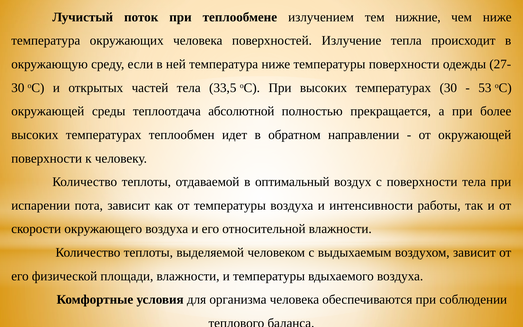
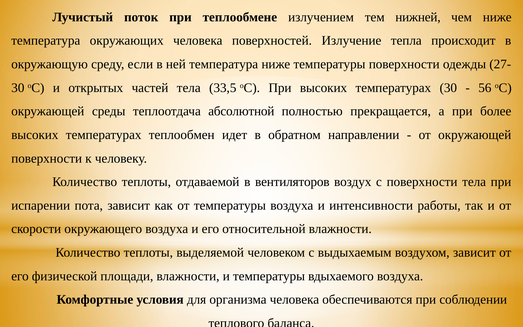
нижние: нижние -> нижней (418, 17)
53: 53 -> 56 (485, 88)
оптимальный: оптимальный -> вентиляторов (292, 182)
